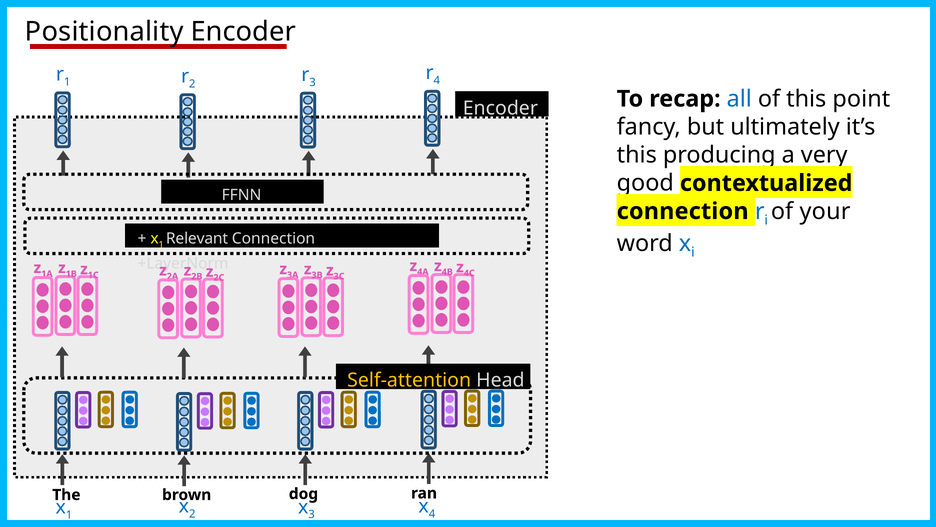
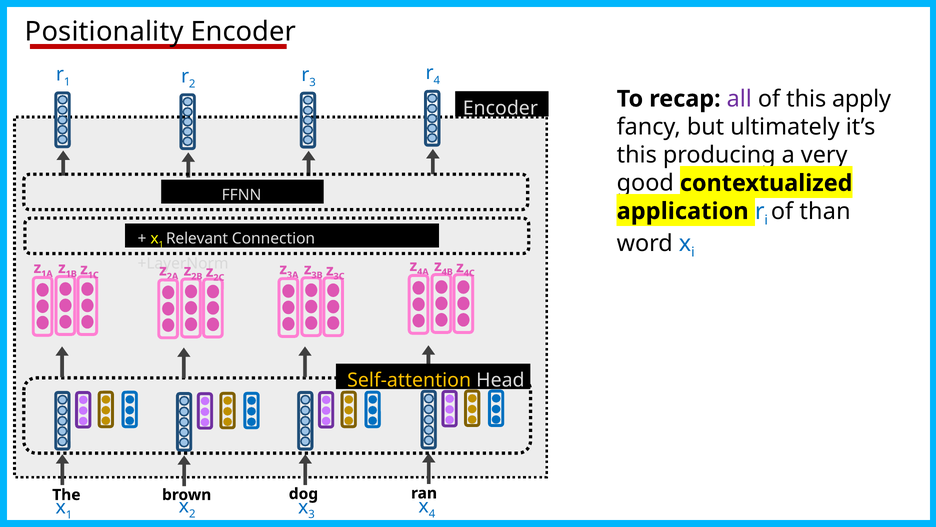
all colour: blue -> purple (739, 99)
point: point -> apply (861, 99)
connection: connection -> application (683, 211)
your: your -> than (825, 211)
